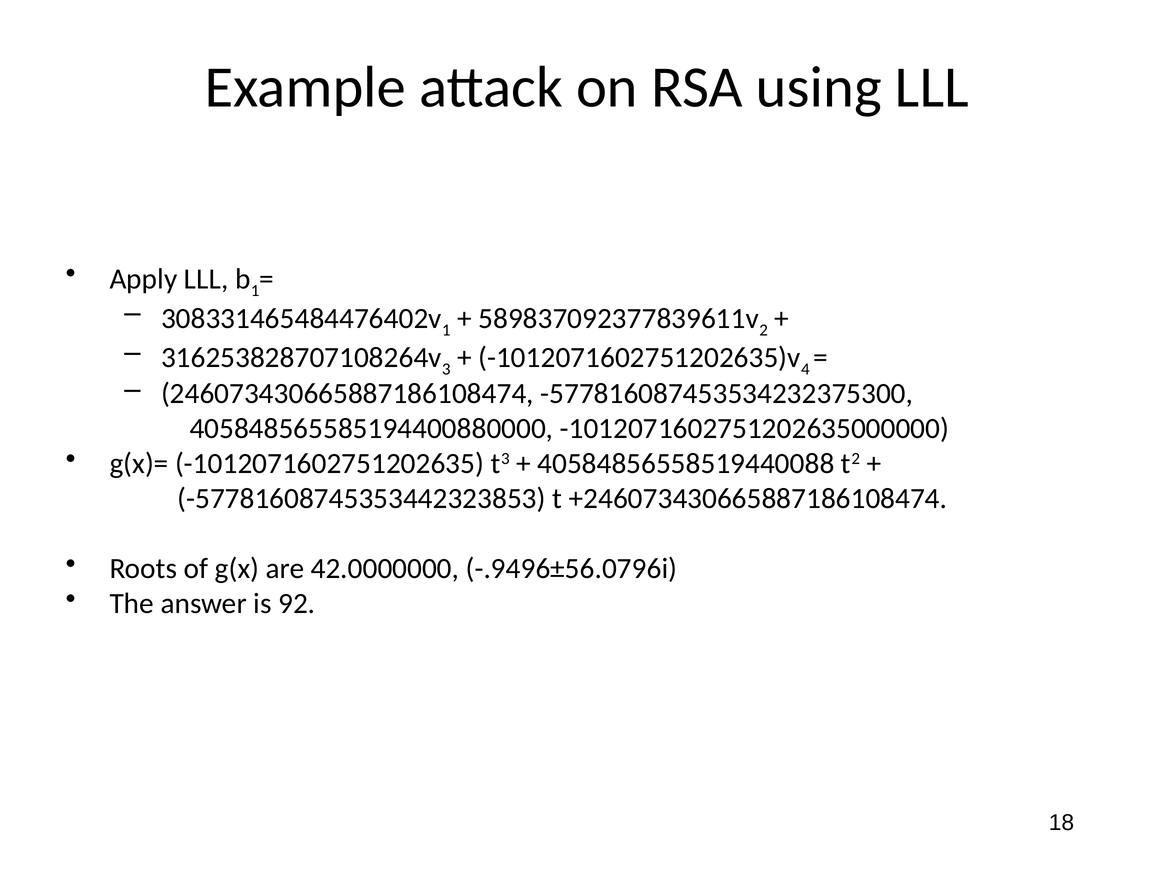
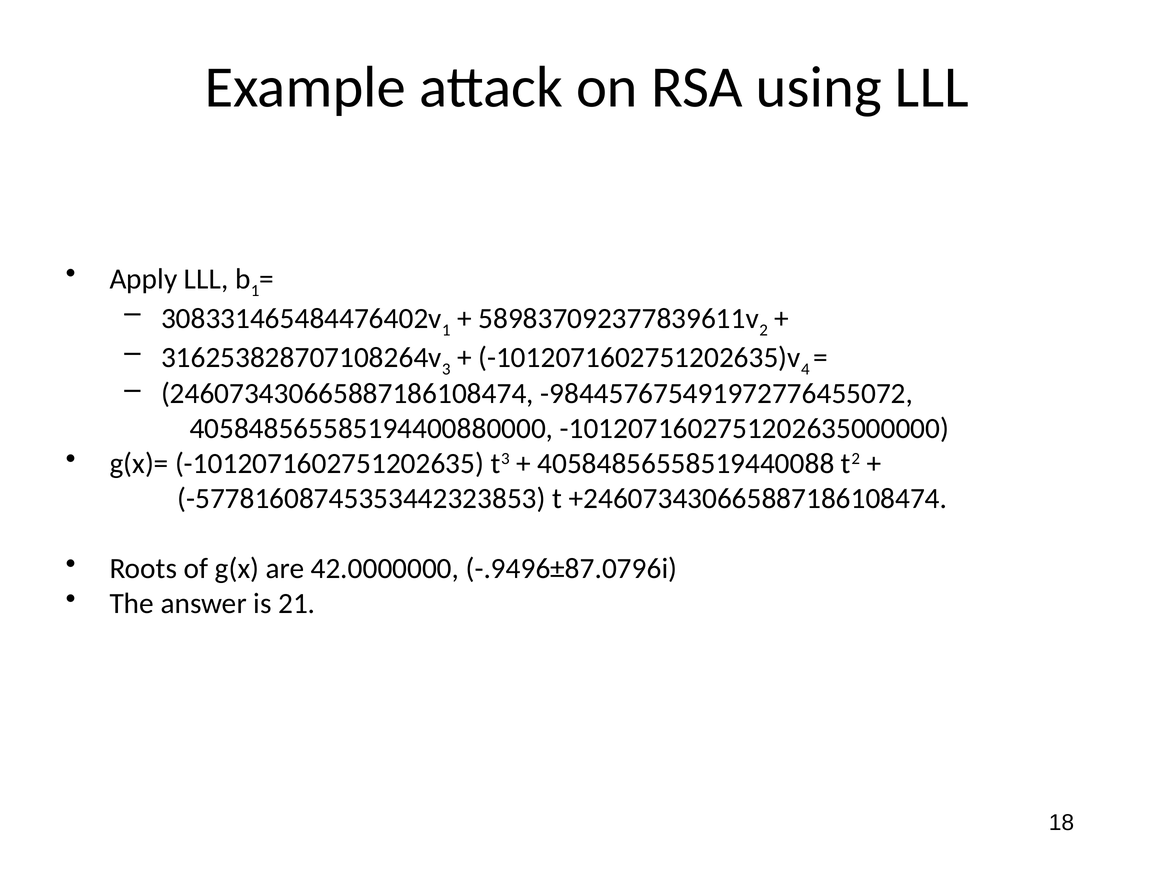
-577816087453534232375300: -577816087453534232375300 -> -984457675491972776455072 (727, 394)
-.9496±56.0796i: -.9496±56.0796i -> -.9496±87.0796i (571, 569)
92: 92 -> 21 (297, 604)
